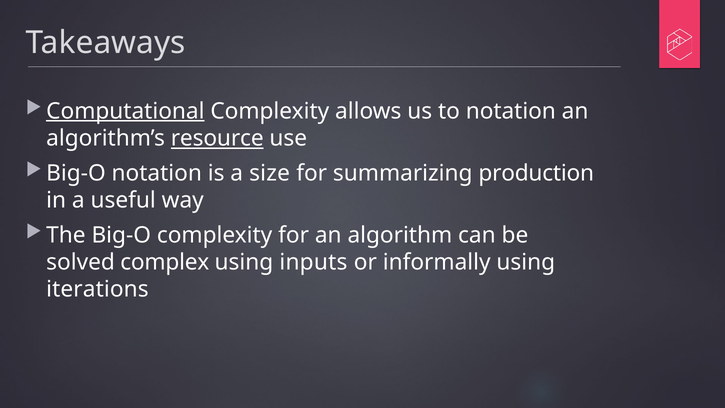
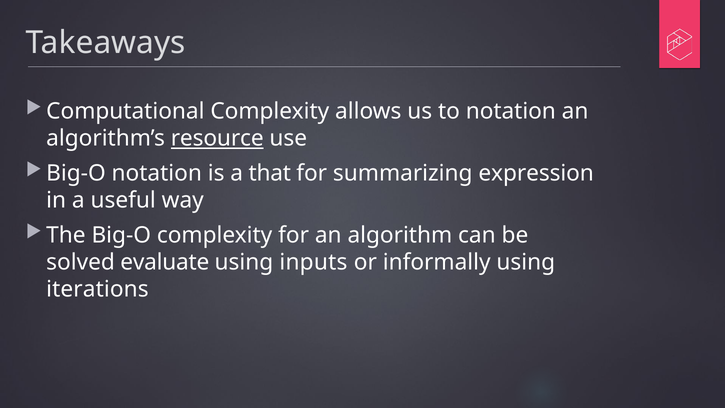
Computational underline: present -> none (125, 111)
size: size -> that (270, 173)
production: production -> expression (536, 173)
complex: complex -> evaluate (165, 262)
